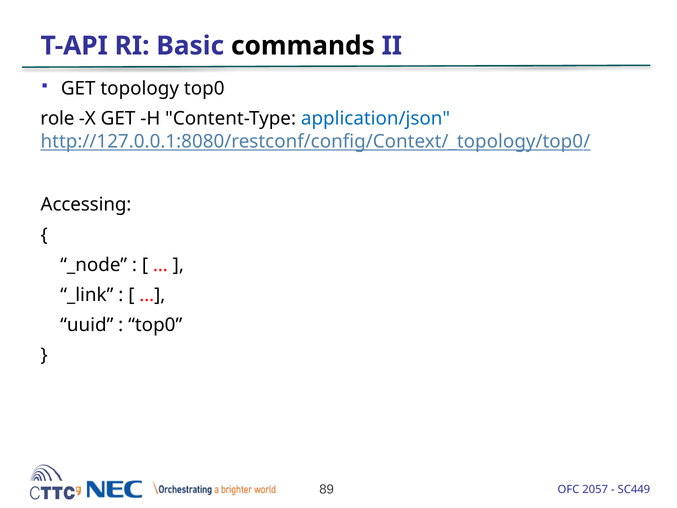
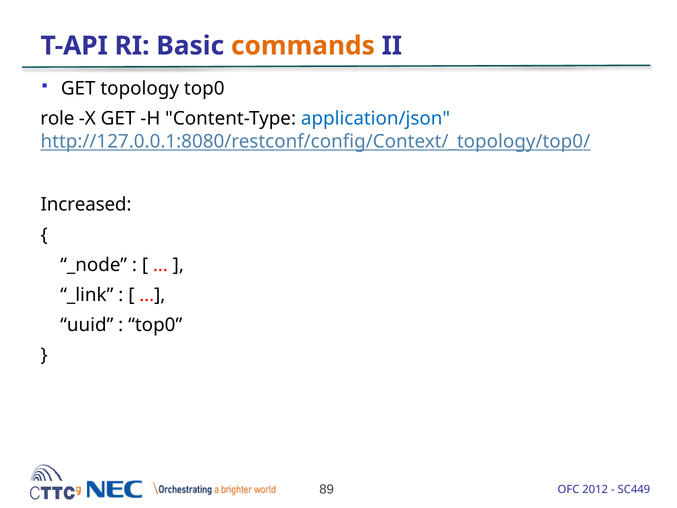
commands colour: black -> orange (303, 46)
Accessing: Accessing -> Increased (86, 205)
2057: 2057 -> 2012 (595, 489)
